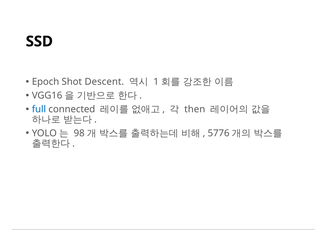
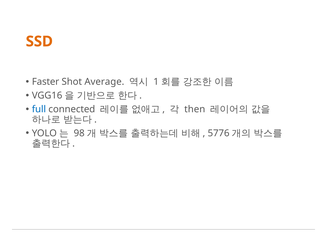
SSD colour: black -> orange (39, 41)
Epoch: Epoch -> Faster (46, 82)
Descent: Descent -> Average (104, 82)
